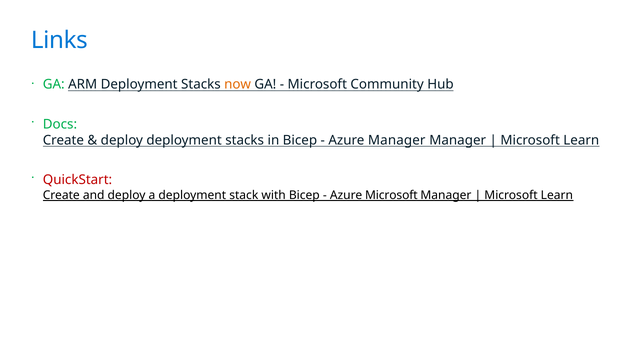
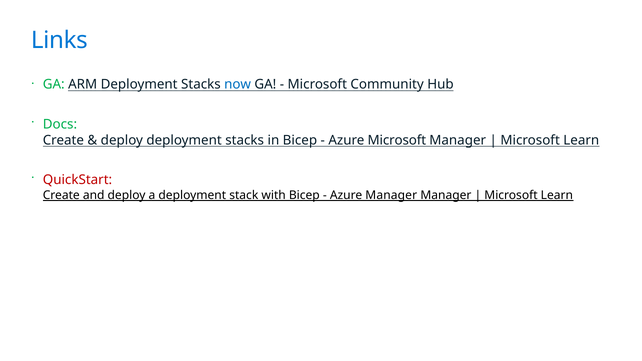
now colour: orange -> blue (238, 85)
Azure Manager: Manager -> Microsoft (397, 140)
Azure Microsoft: Microsoft -> Manager (391, 195)
